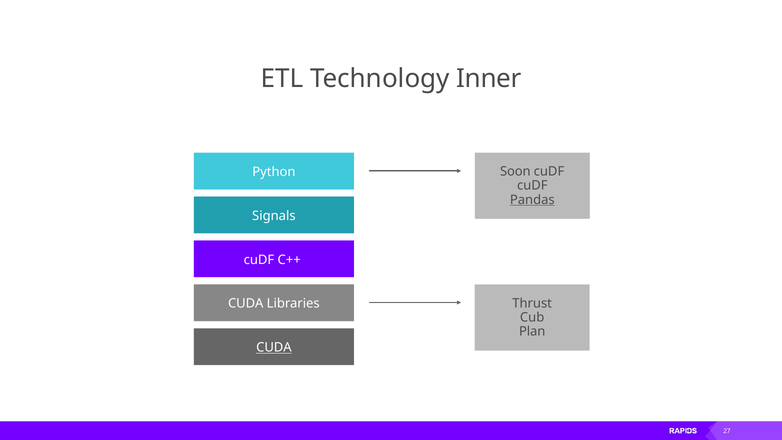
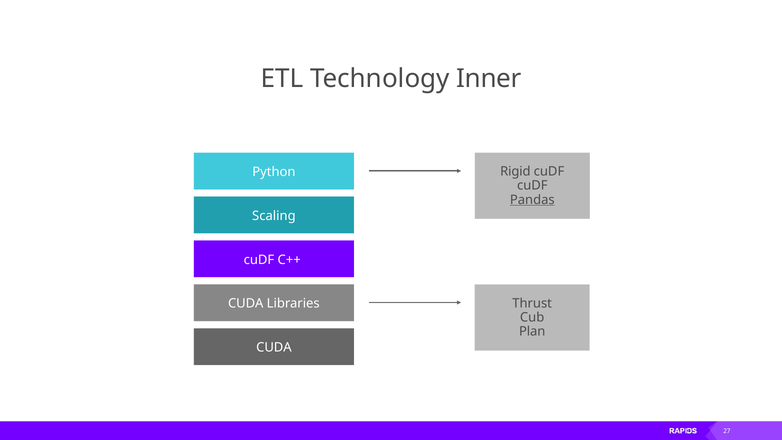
Soon: Soon -> Rigid (515, 172)
Signals: Signals -> Scaling (274, 216)
CUDA underline: present -> none (274, 347)
